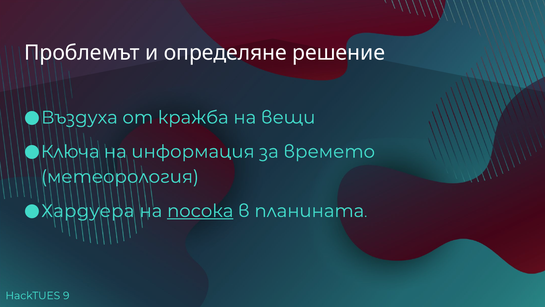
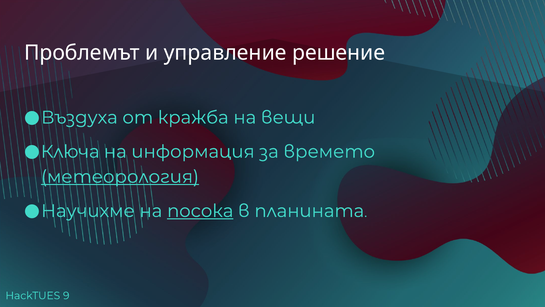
определяне: определяне -> управление (225, 53)
метеорология underline: none -> present (120, 177)
Хардуера: Хардуера -> Научихме (88, 211)
